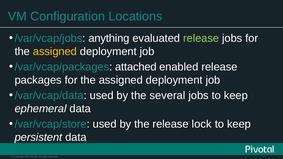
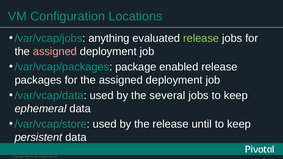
assigned colour: yellow -> pink (55, 52)
attached: attached -> package (136, 67)
lock: lock -> until (202, 124)
